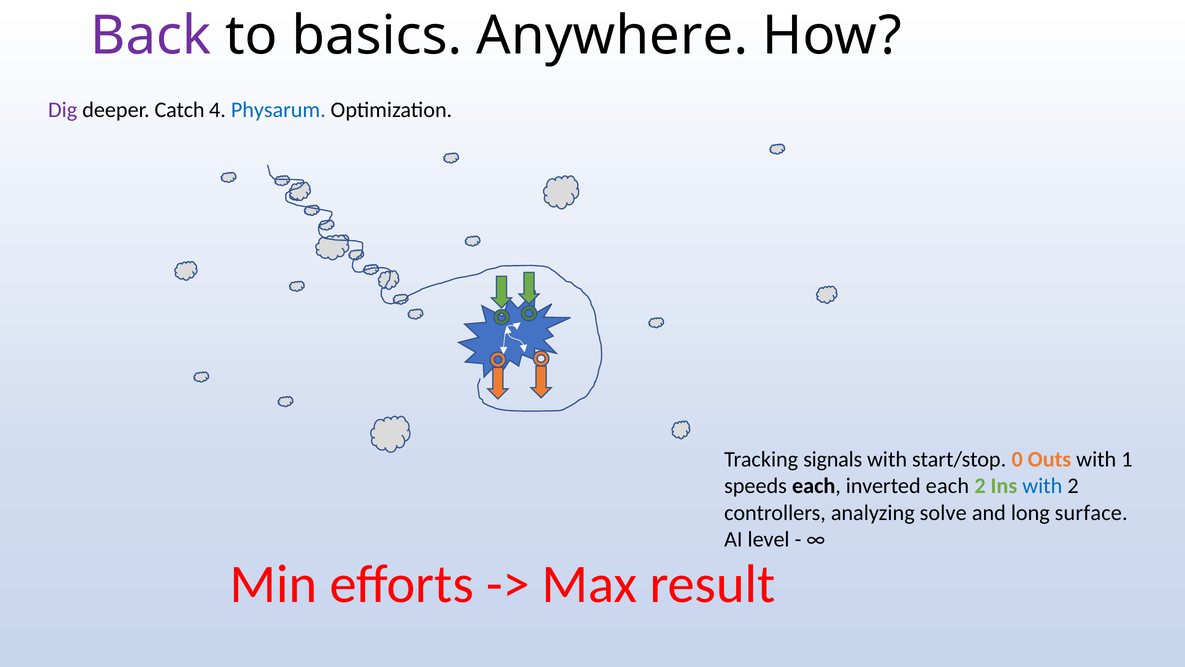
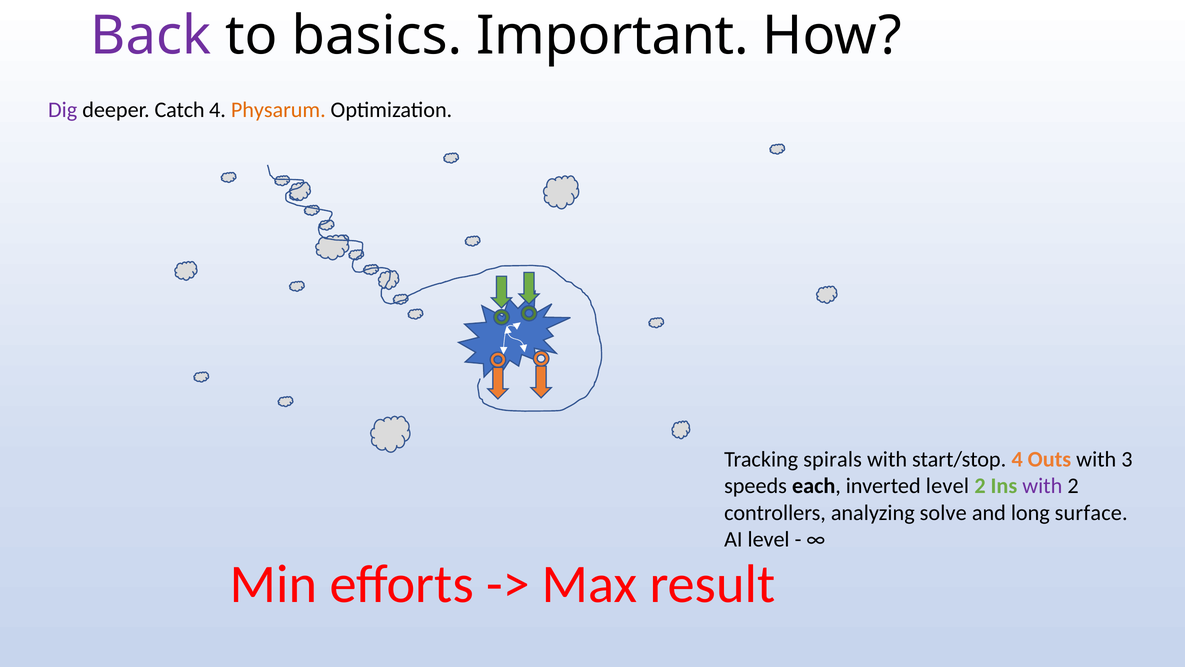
Anywhere: Anywhere -> Important (613, 36)
Physarum colour: blue -> orange (278, 110)
signals: signals -> spirals (833, 459)
start/stop 0: 0 -> 4 (1017, 459)
1: 1 -> 3 (1127, 459)
inverted each: each -> level (947, 486)
with colour: blue -> purple (1042, 486)
